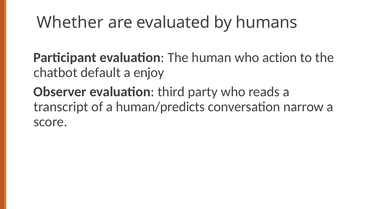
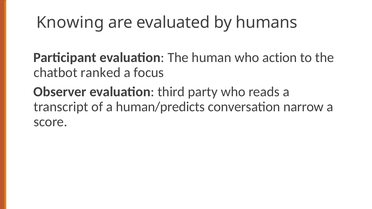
Whether: Whether -> Knowing (70, 22)
default: default -> ranked (101, 73)
enjoy: enjoy -> focus (149, 73)
